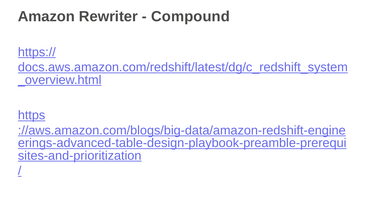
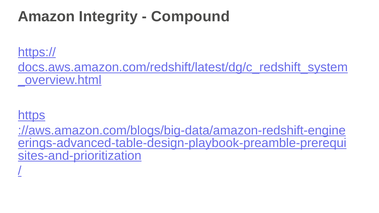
Rewriter: Rewriter -> Integrity (108, 17)
